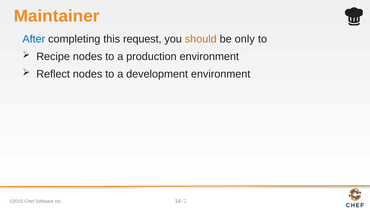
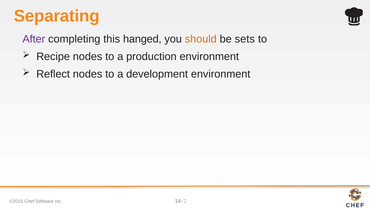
Maintainer: Maintainer -> Separating (57, 16)
After colour: blue -> purple (34, 39)
request: request -> hanged (142, 39)
only: only -> sets (245, 39)
